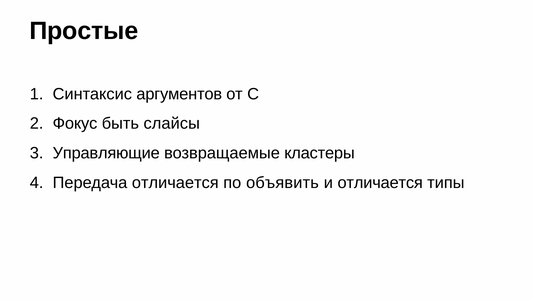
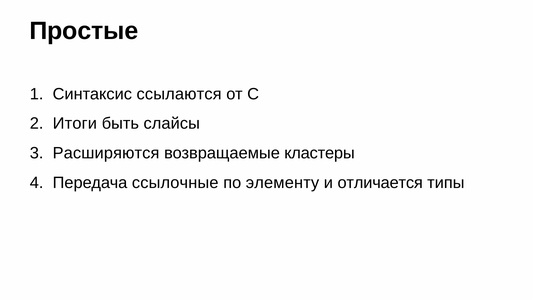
аргументов: аргументов -> ссылаются (179, 94)
Фокус: Фокус -> Итоги (75, 123)
Управляющие: Управляющие -> Расширяются (106, 153)
Передача отличается: отличается -> ссылочные (175, 183)
объявить: объявить -> элементу (282, 183)
